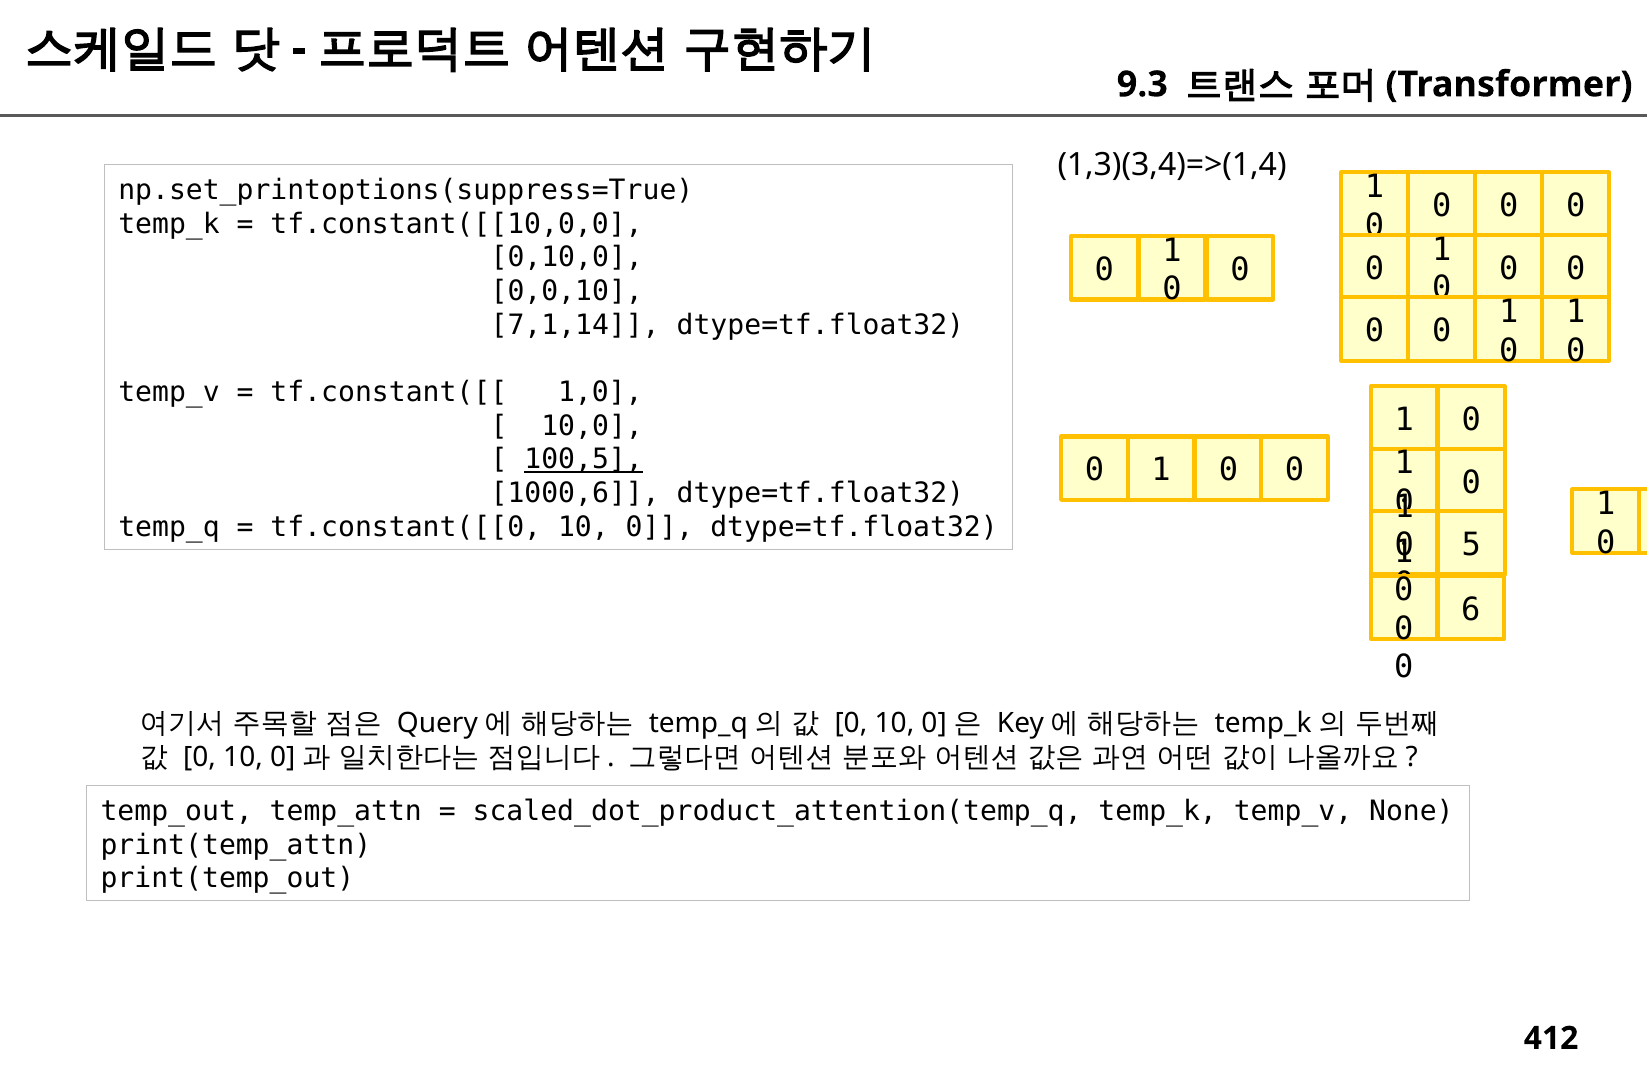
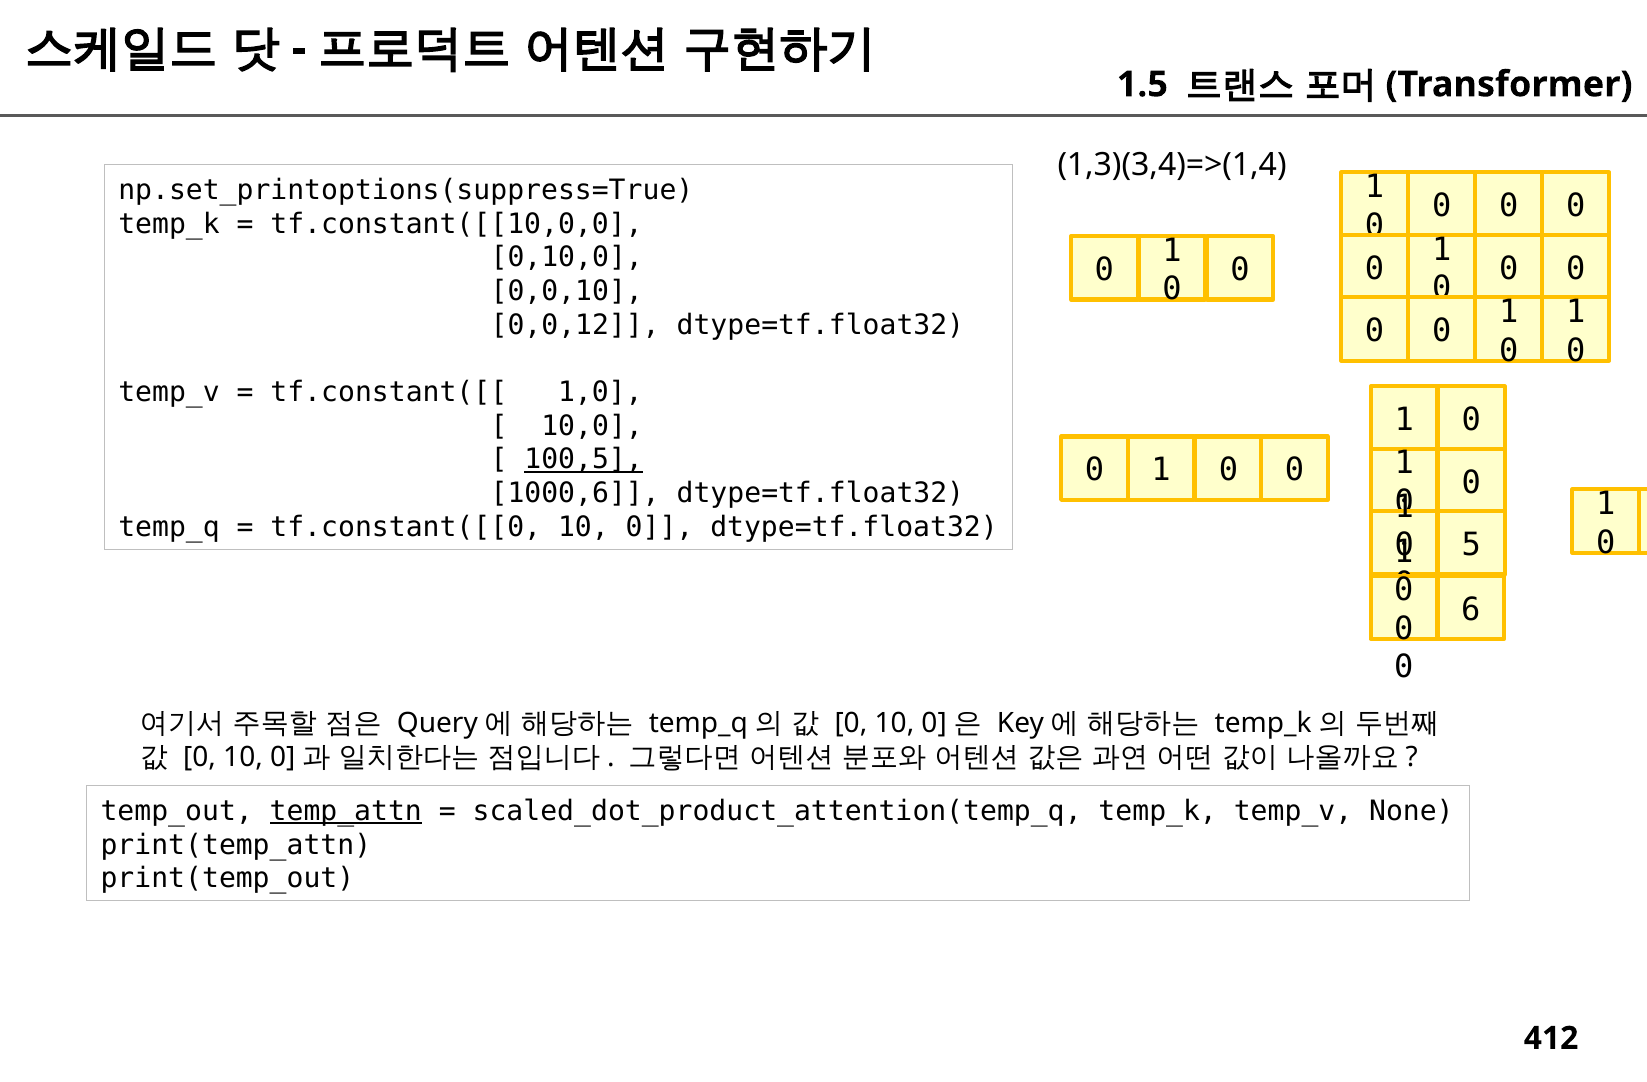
9.3: 9.3 -> 1.5 (1142, 84)
7,1,14: 7,1,14 -> 0,0,12 (575, 325)
temp_attn underline: none -> present (346, 811)
